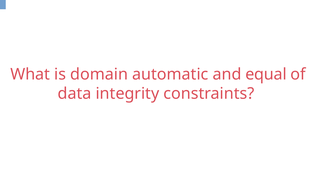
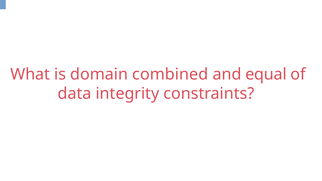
automatic: automatic -> combined (170, 74)
